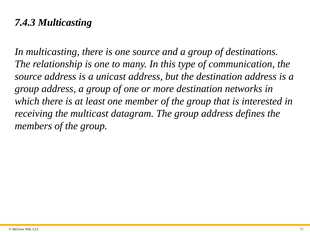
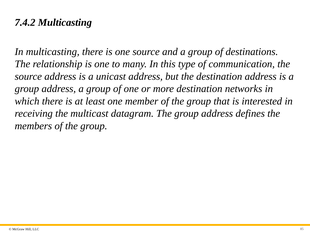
7.4.3: 7.4.3 -> 7.4.2 (25, 23)
